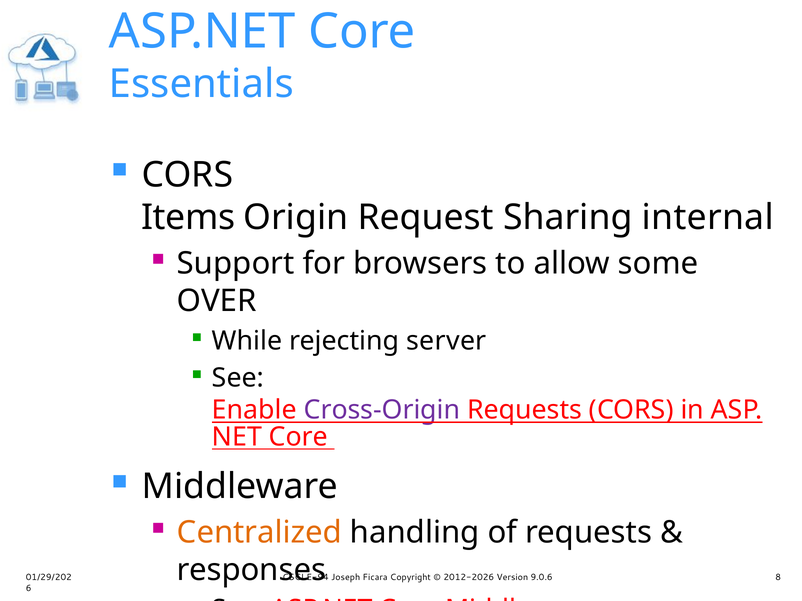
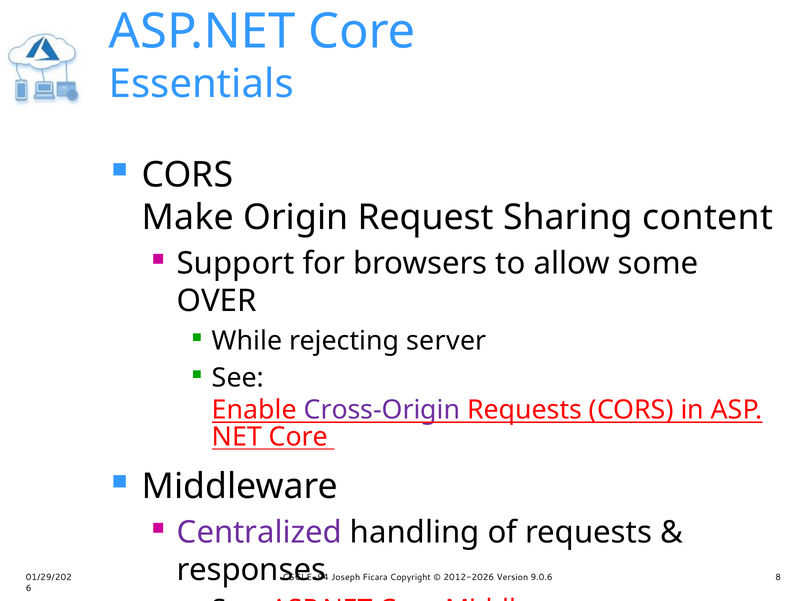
Items: Items -> Make (188, 218)
internal: internal -> content (708, 218)
Centralized colour: orange -> purple (259, 533)
